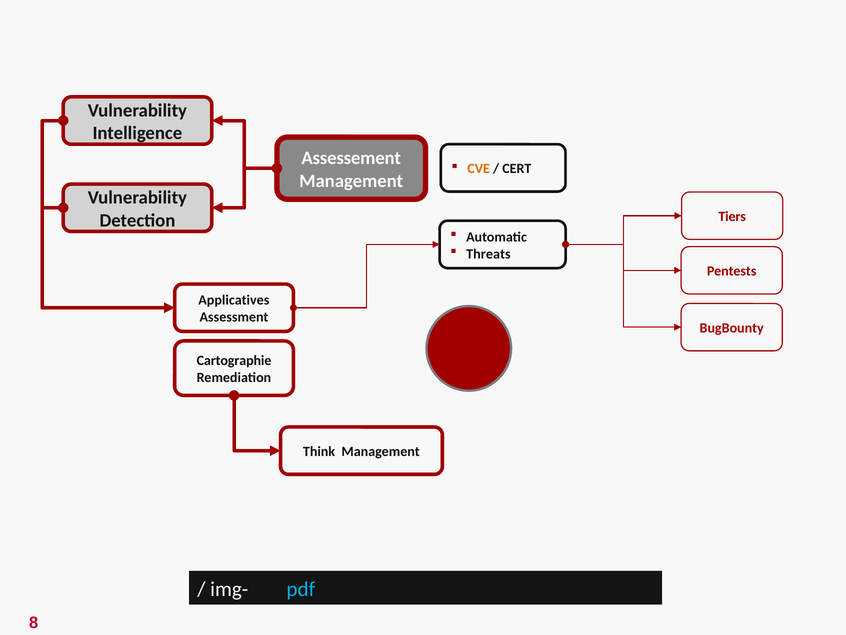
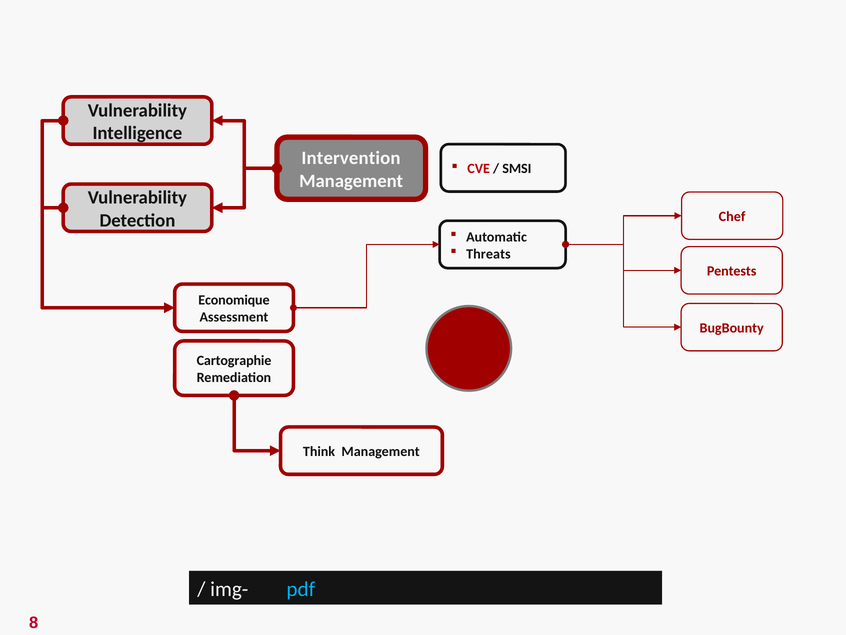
Assessement: Assessement -> Intervention (351, 158)
CVE colour: orange -> red (479, 169)
CERT: CERT -> SMSI (517, 169)
Tiers: Tiers -> Chef (732, 217)
Applicatives: Applicatives -> Economique (234, 300)
